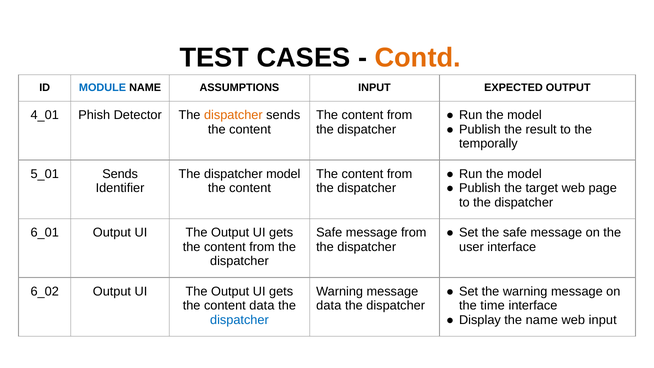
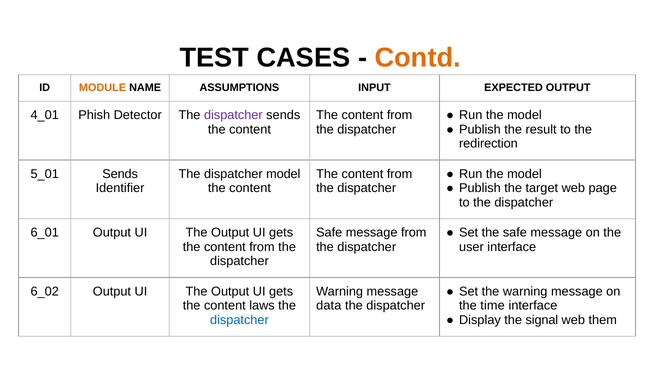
MODULE colour: blue -> orange (103, 88)
dispatcher colour: orange -> purple (233, 115)
temporally: temporally -> redirection (488, 144)
content data: data -> laws (262, 306)
the name: name -> signal (542, 320)
web input: input -> them (603, 320)
